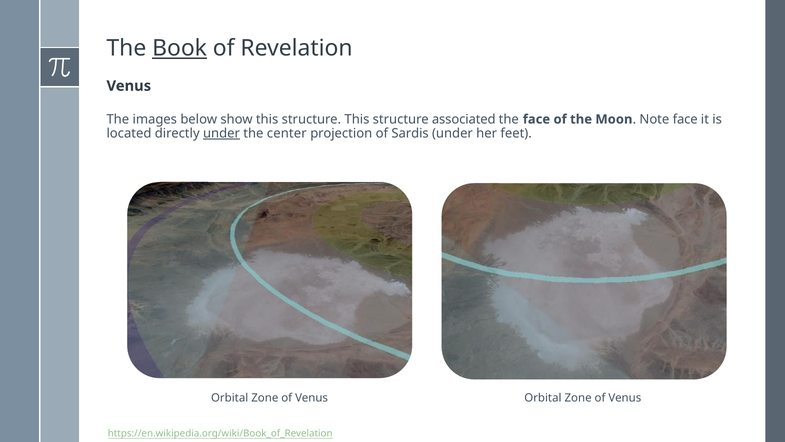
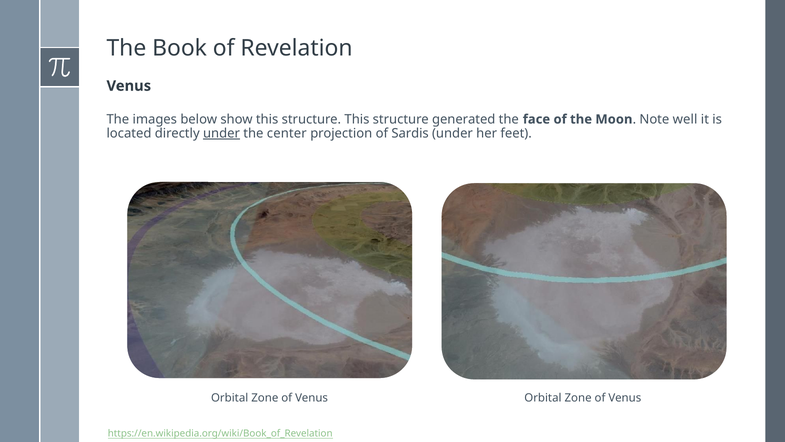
Book underline: present -> none (180, 48)
associated: associated -> generated (464, 119)
Note face: face -> well (685, 119)
